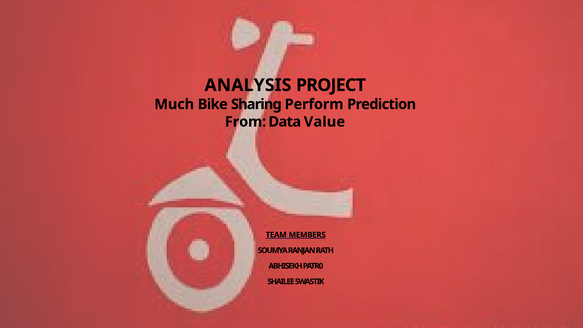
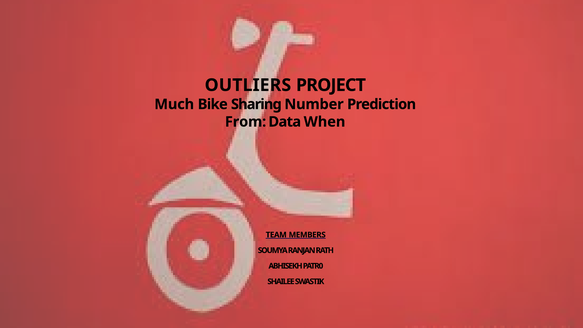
ANALYSIS: ANALYSIS -> OUTLIERS (248, 85)
Perform: Perform -> Number (314, 104)
Value: Value -> When (325, 122)
